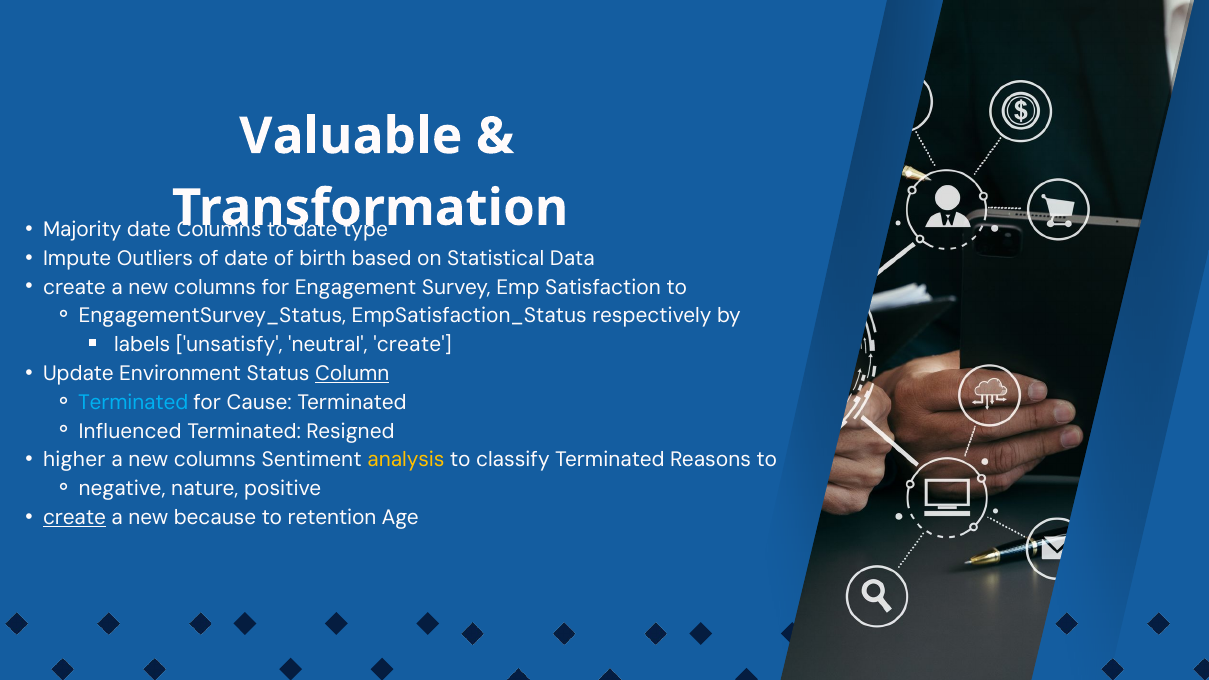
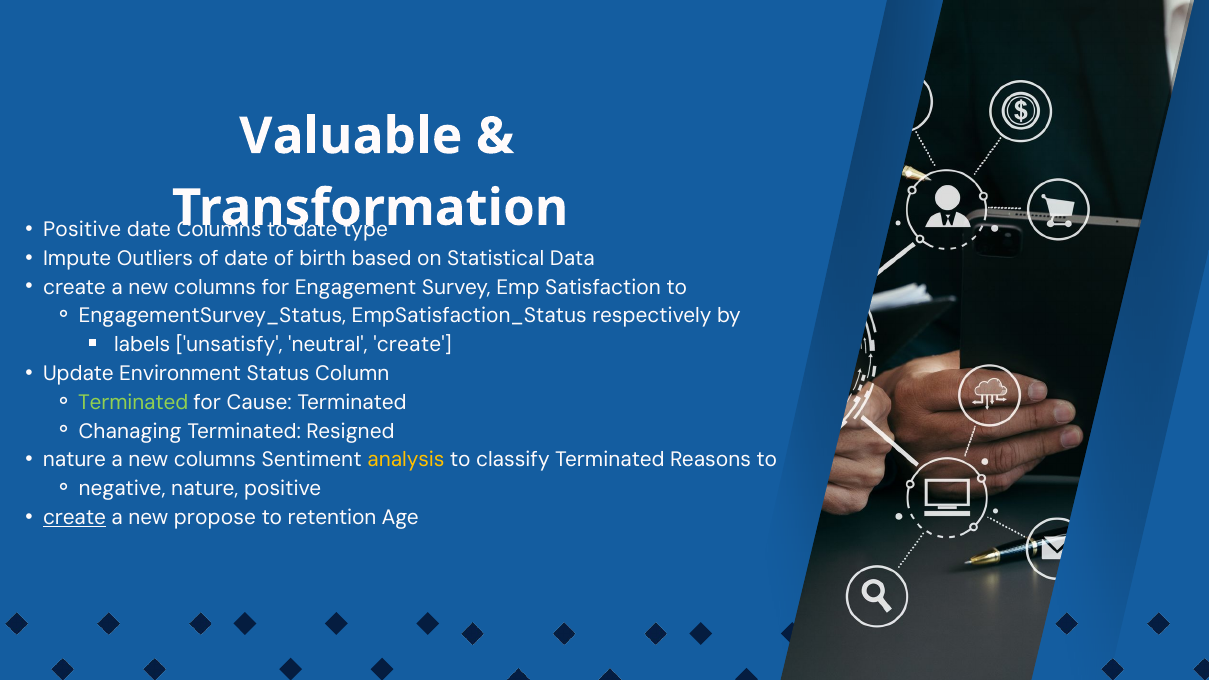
Majority: Majority -> Positive (82, 230)
Column underline: present -> none (352, 374)
Terminated colour: light blue -> light green (133, 402)
Influenced: Influenced -> Chanaging (130, 431)
higher: higher -> nature (74, 460)
because: because -> propose (215, 518)
